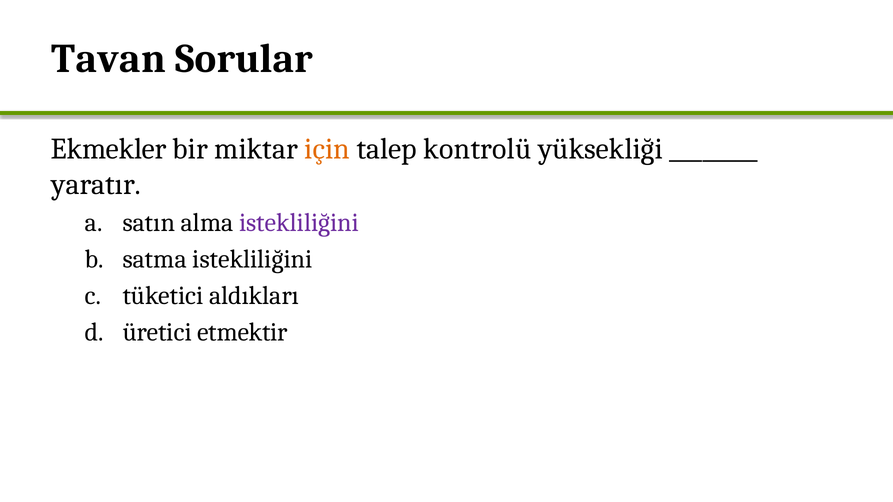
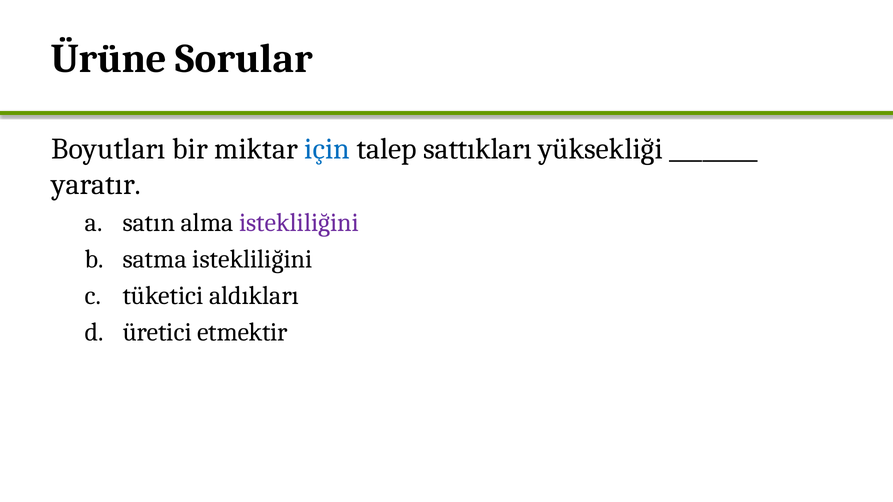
Tavan: Tavan -> Ürüne (109, 59)
Ekmekler: Ekmekler -> Boyutları (109, 149)
için colour: orange -> blue (327, 149)
kontrolü: kontrolü -> sattıkları (478, 149)
